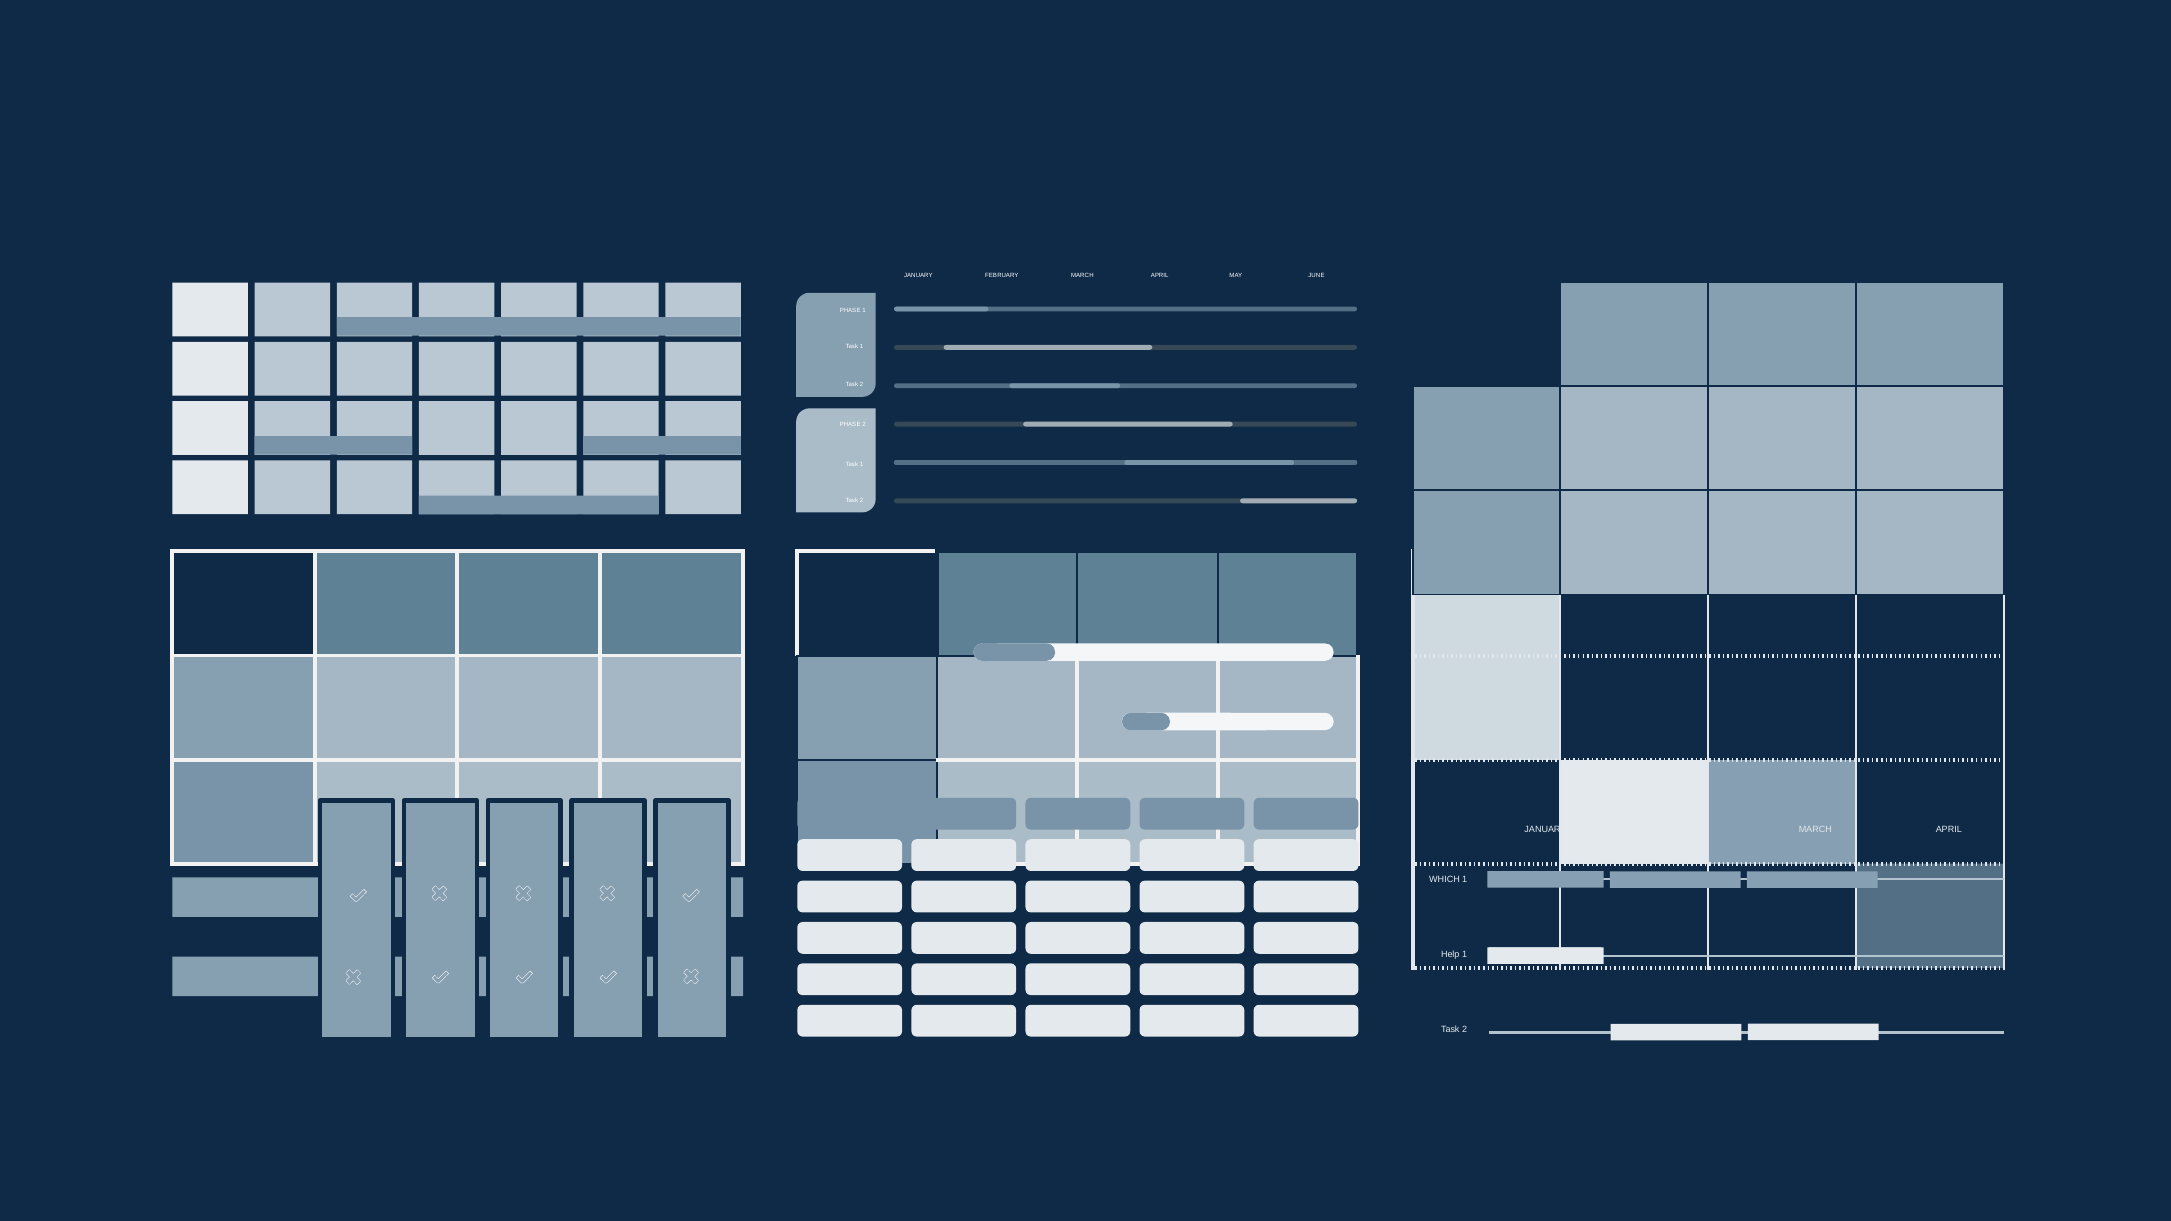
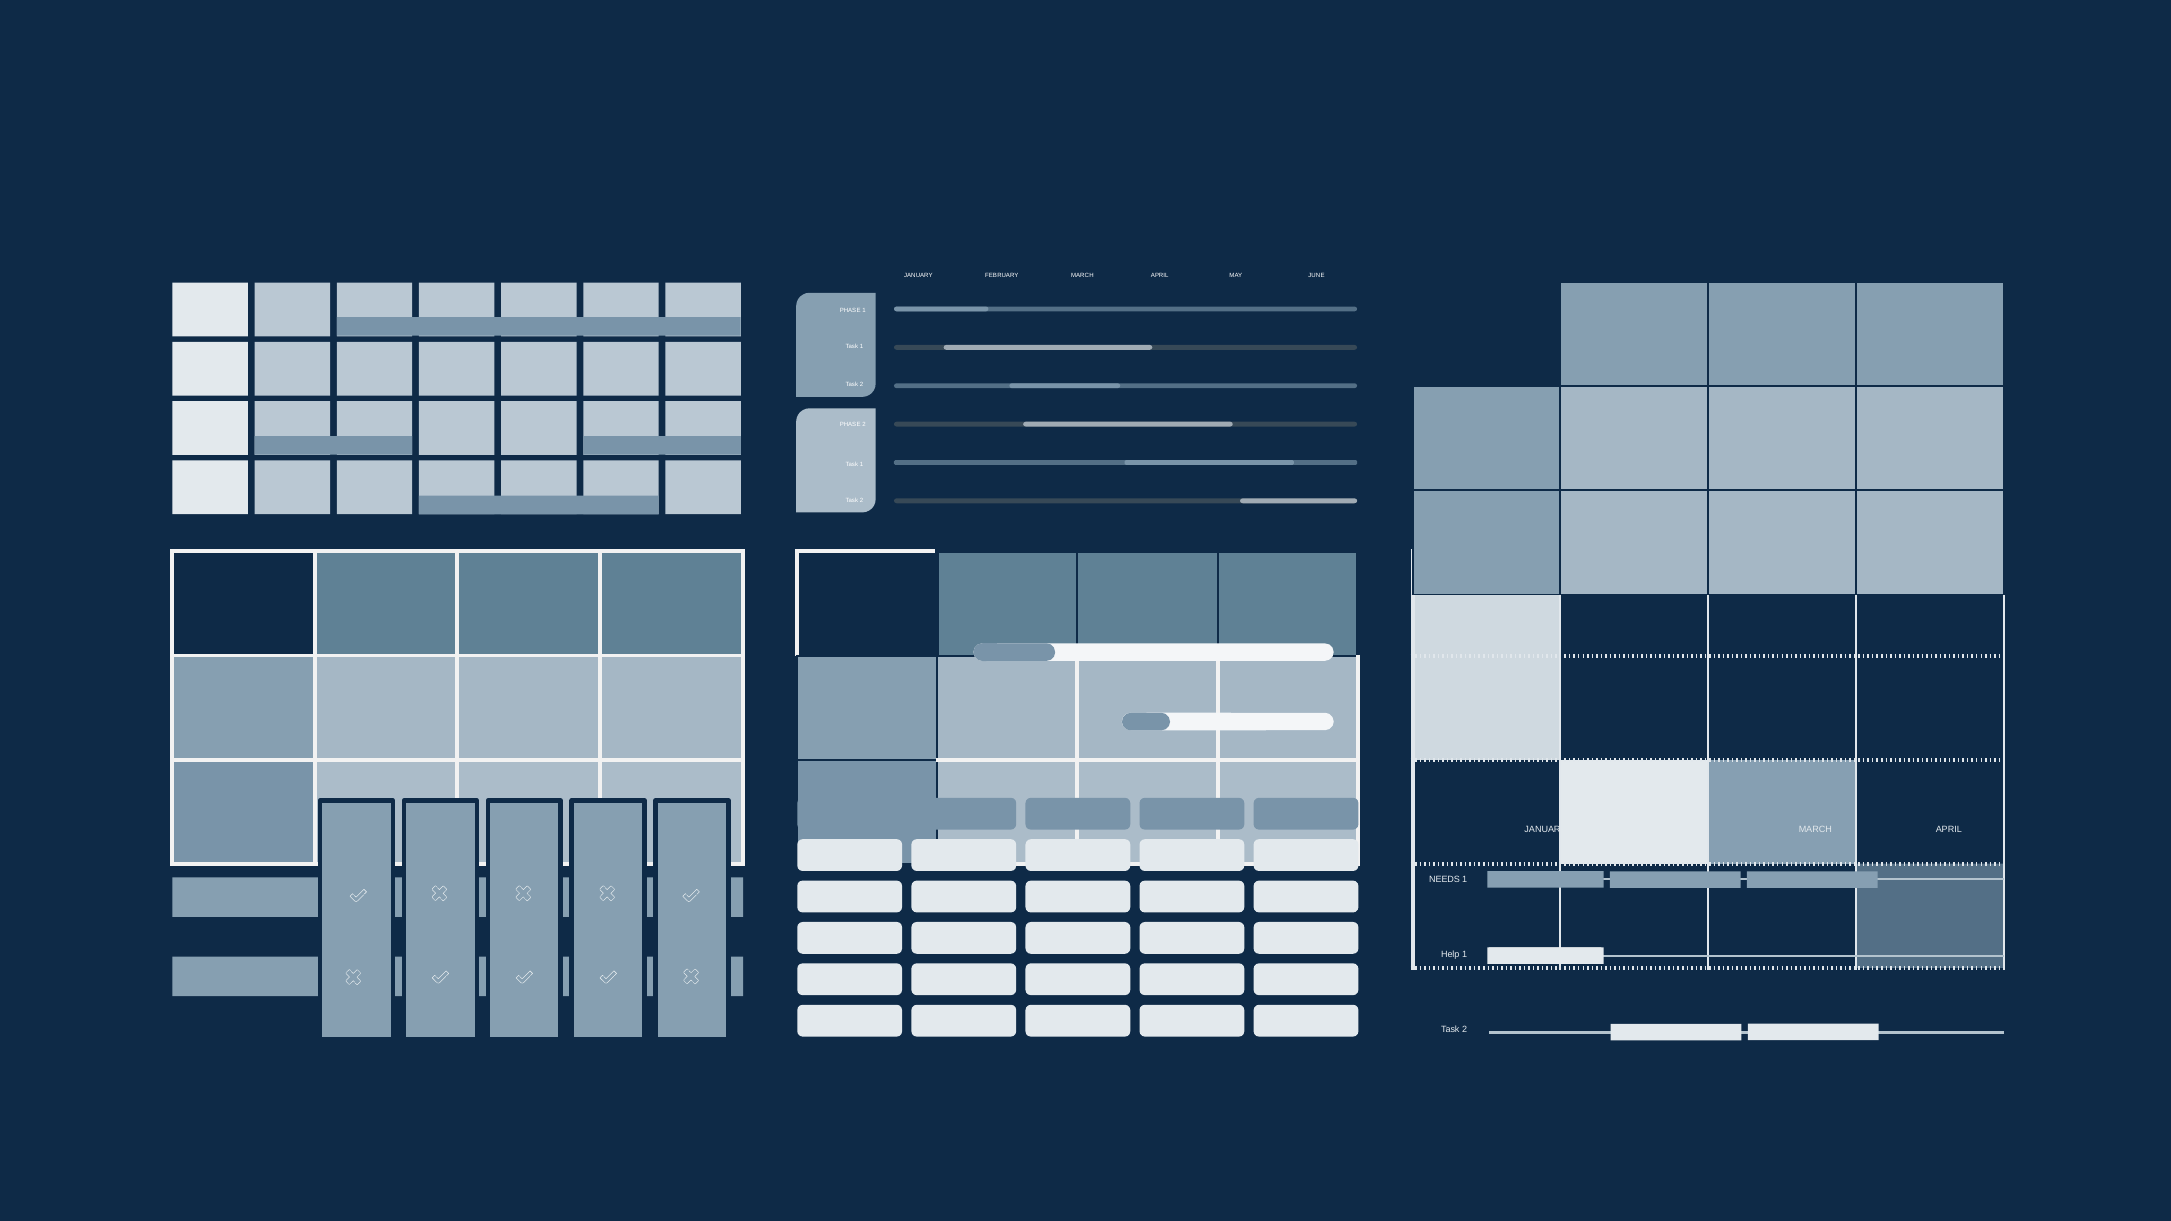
WHICH: WHICH -> NEEDS (1445, 880)
